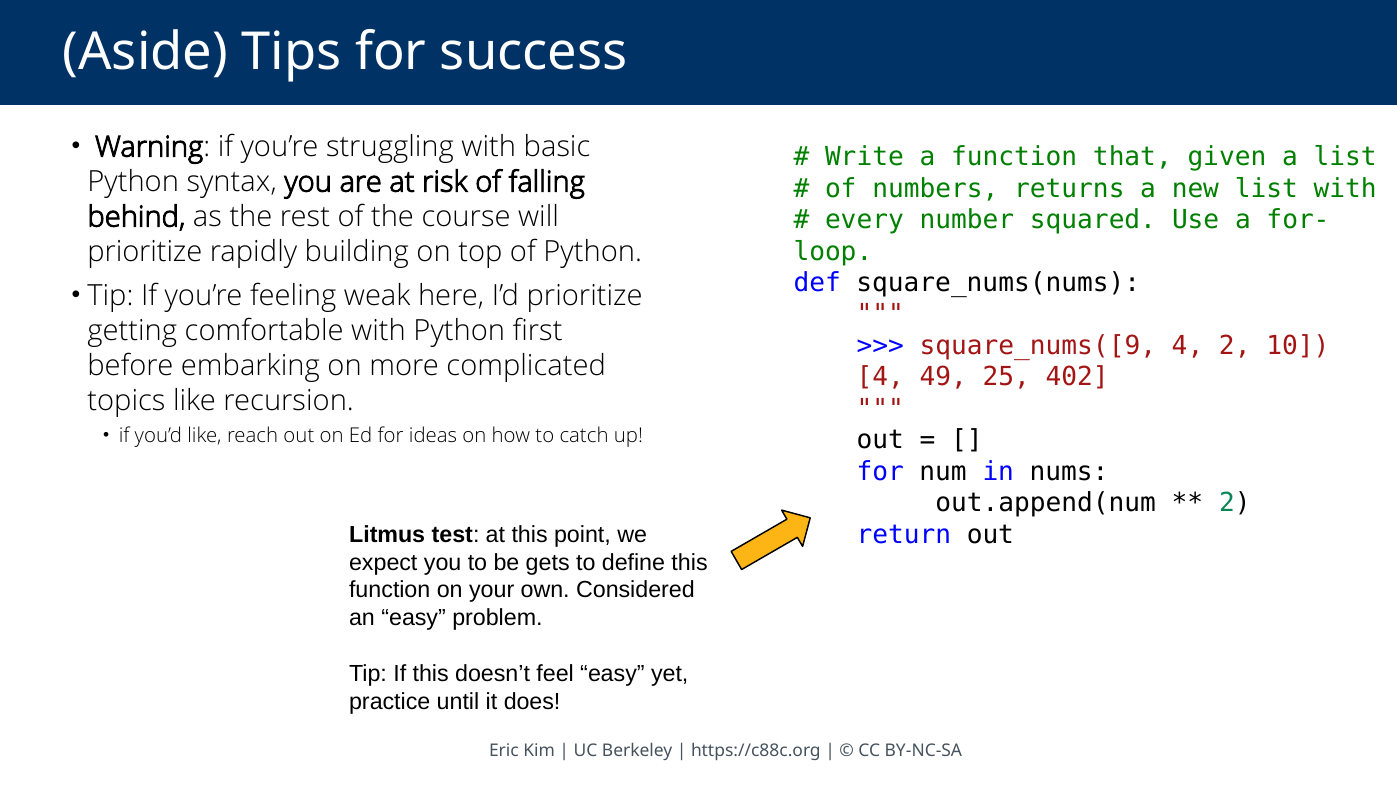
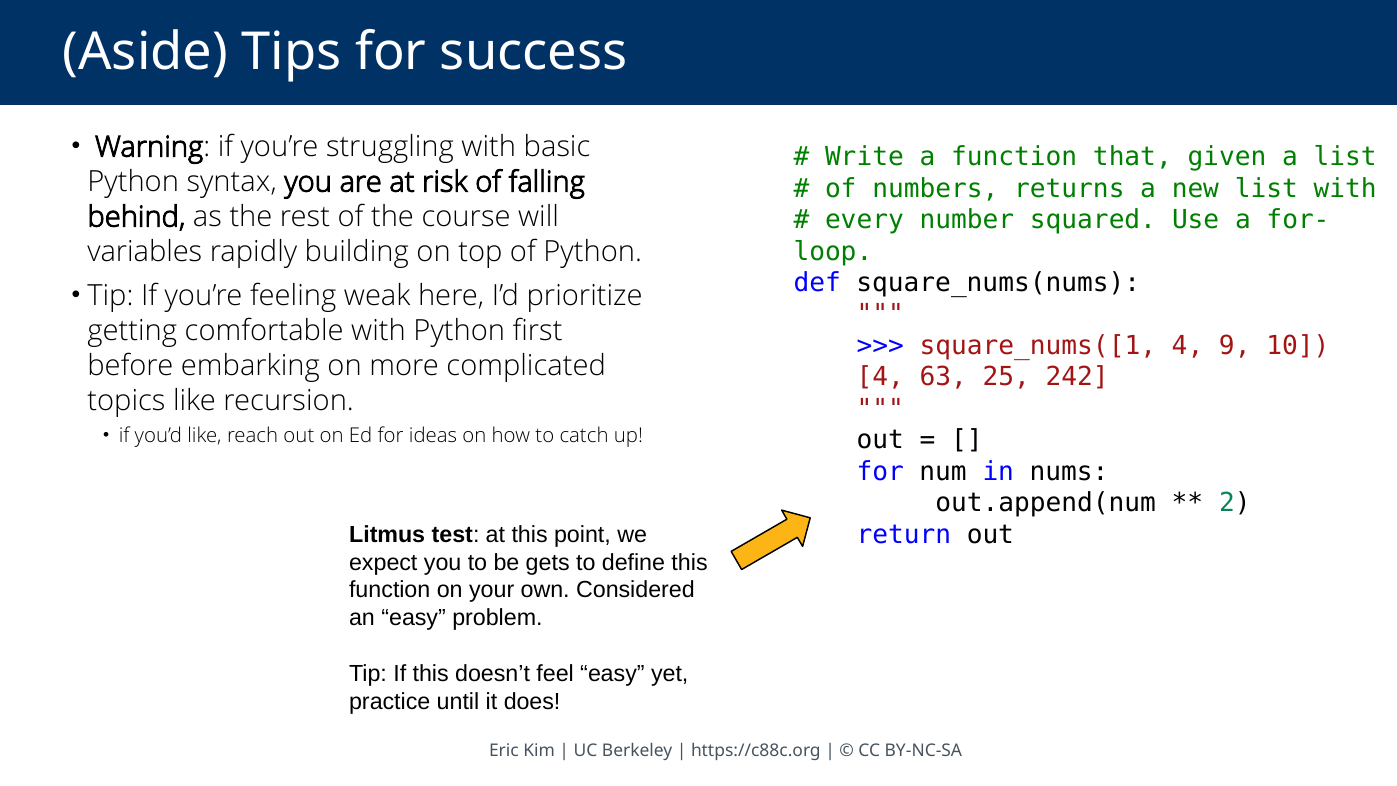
prioritize: prioritize -> variables (145, 252)
square_nums([9: square_nums([9 -> square_nums([1 (1038, 346)
4 2: 2 -> 9 (1235, 346)
49: 49 -> 63 (943, 377)
402: 402 -> 242 (1077, 377)
